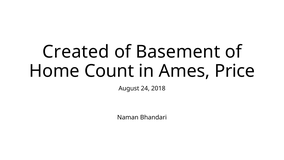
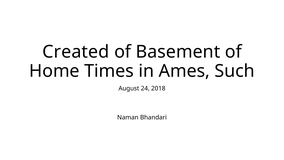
Count: Count -> Times (109, 71)
Price: Price -> Such (235, 71)
